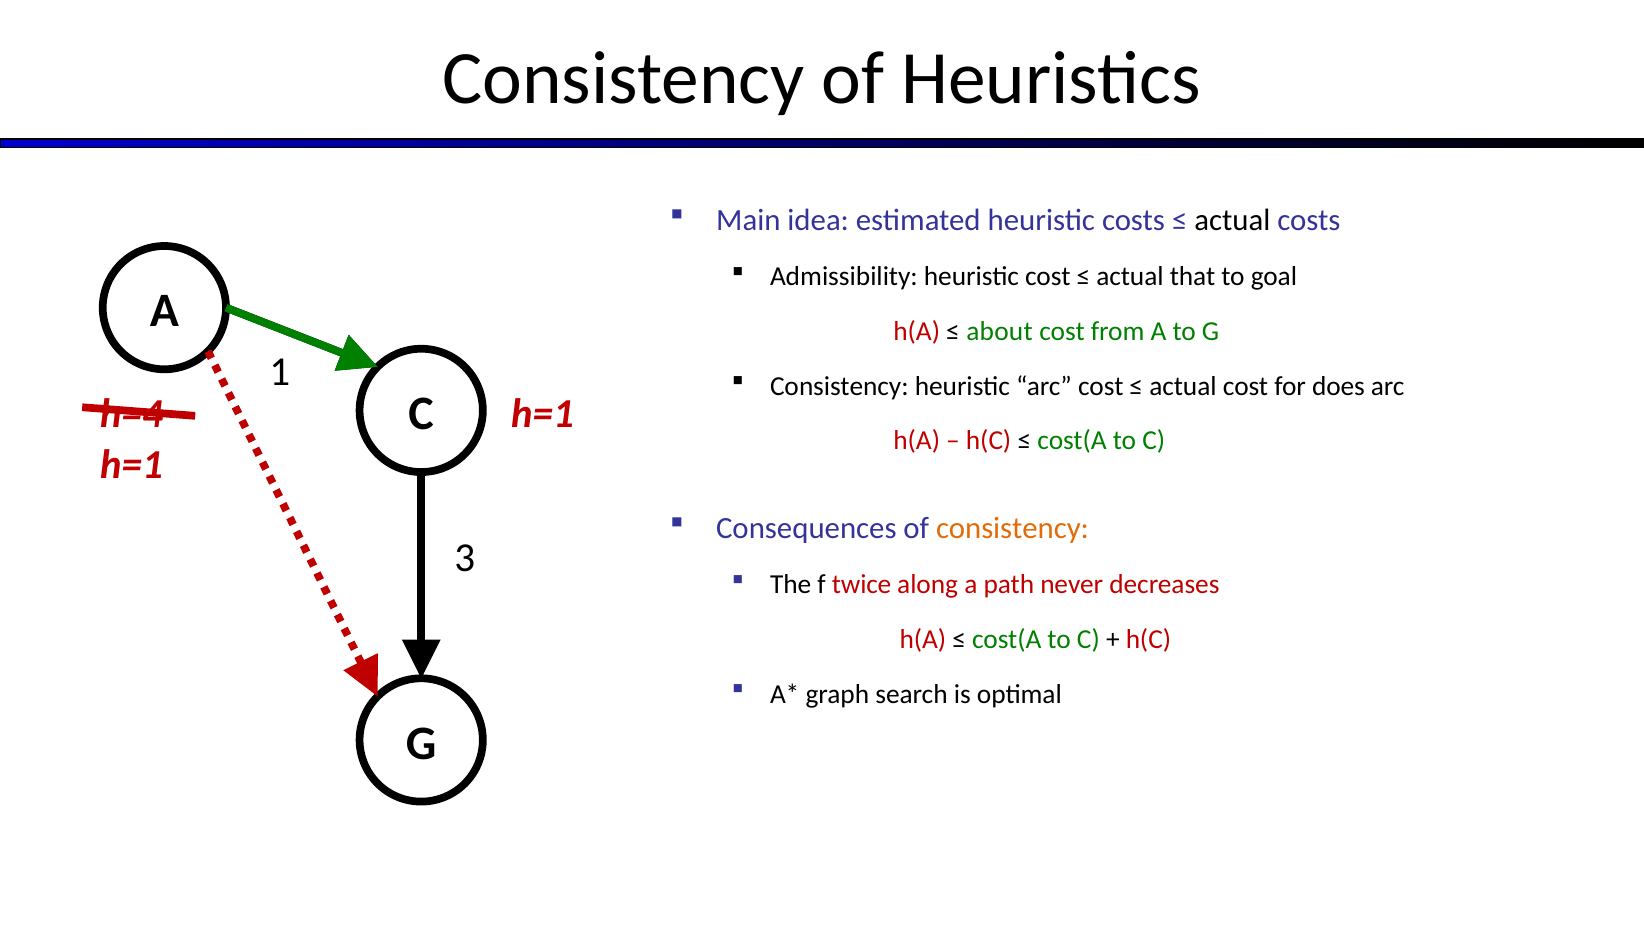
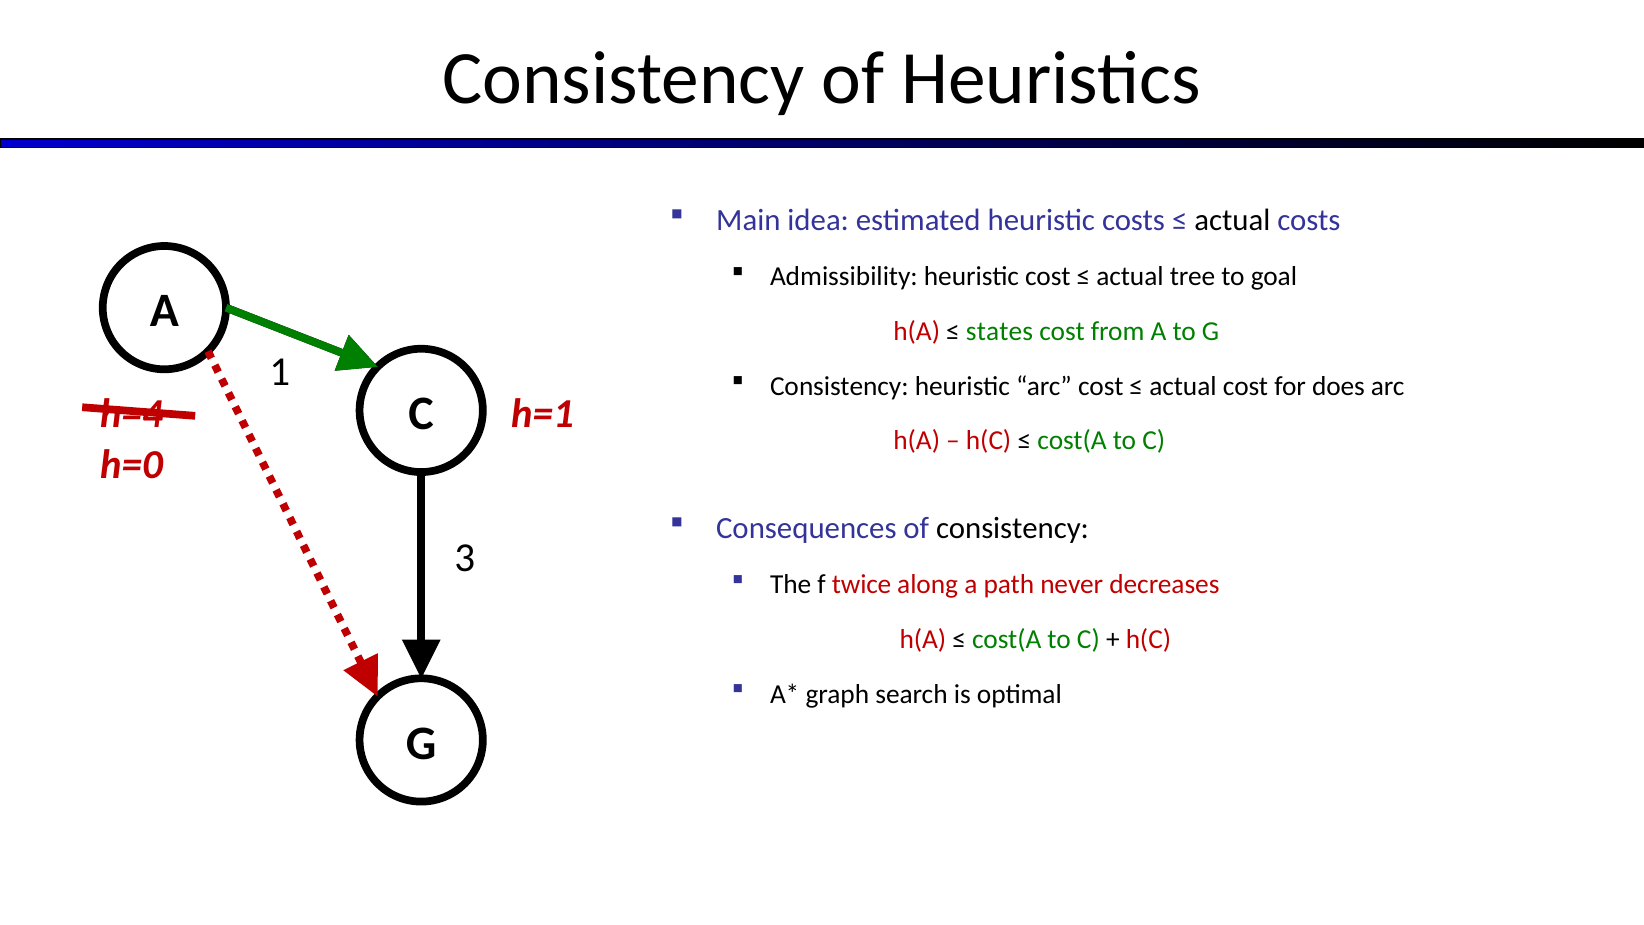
that: that -> tree (1193, 277)
about: about -> states (1000, 331)
h=1: h=1 -> h=0 (131, 465)
consistency colour: orange -> black (1012, 528)
